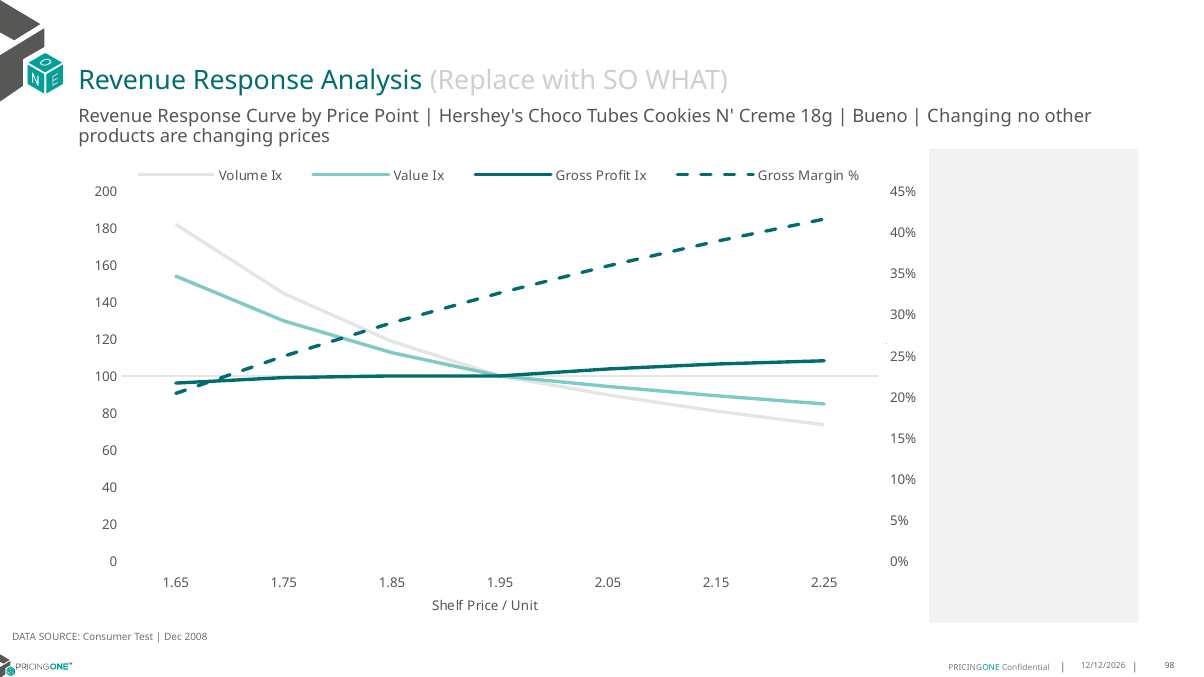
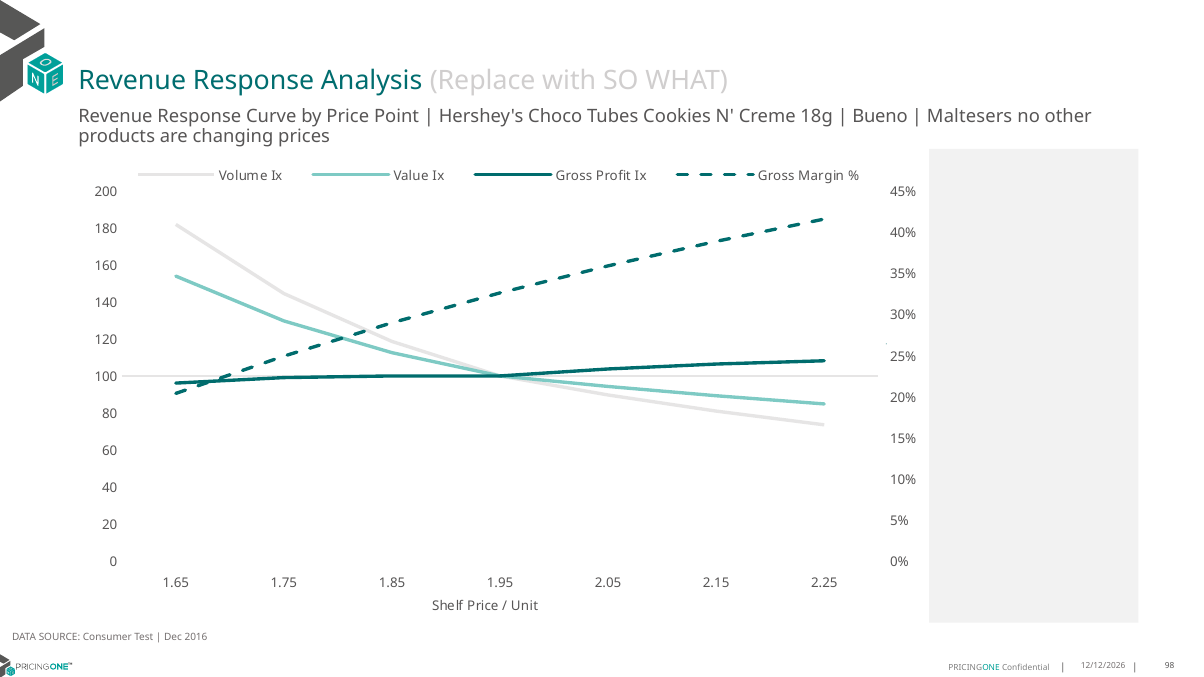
Changing: Changing -> Maltesers (970, 117)
2008: 2008 -> 2016 (196, 638)
